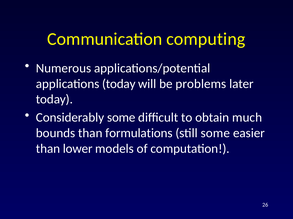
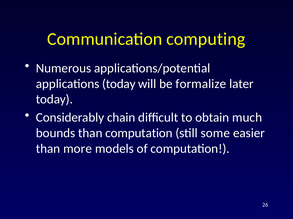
problems: problems -> formalize (201, 84)
Considerably some: some -> chain (121, 118)
than formulations: formulations -> computation (139, 134)
lower: lower -> more (78, 149)
